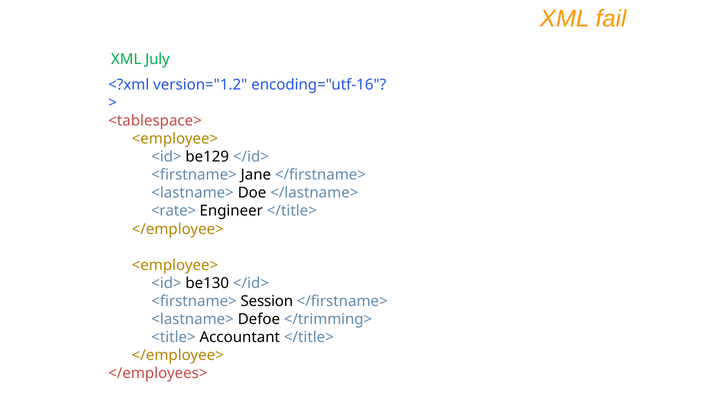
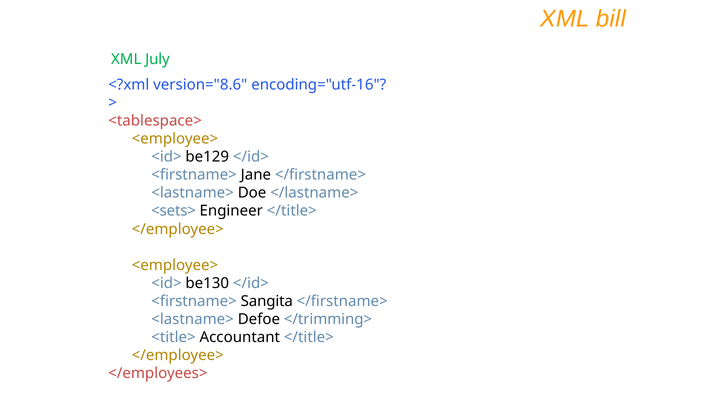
fail: fail -> bill (611, 19)
version="1.2: version="1.2 -> version="8.6 (200, 85)
<rate>: <rate> -> <sets> (174, 211)
Session: Session -> Sangita (267, 301)
